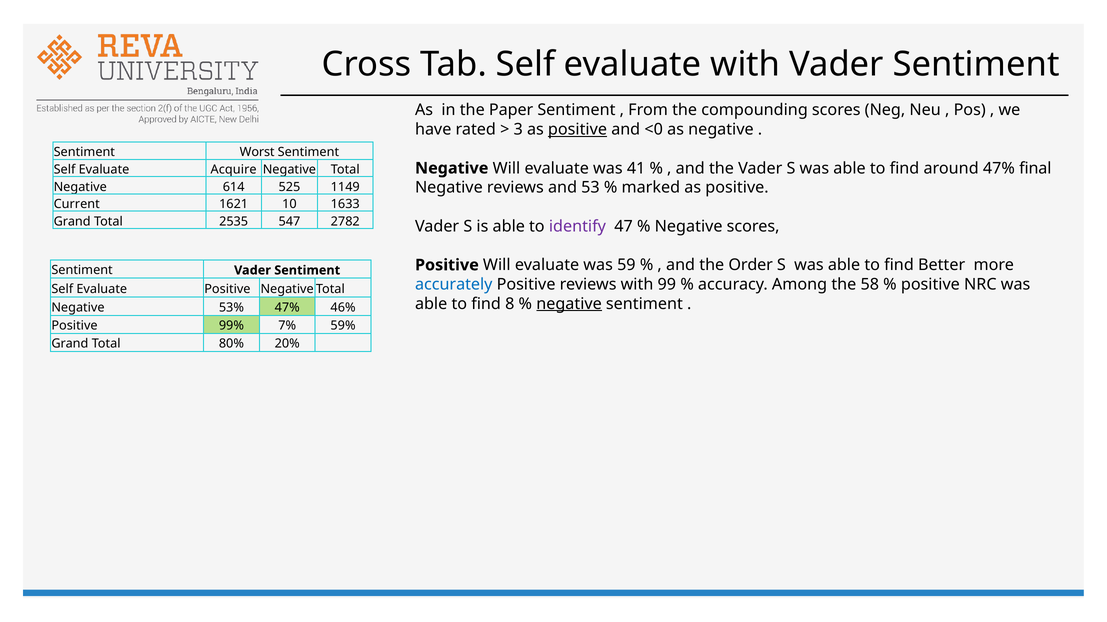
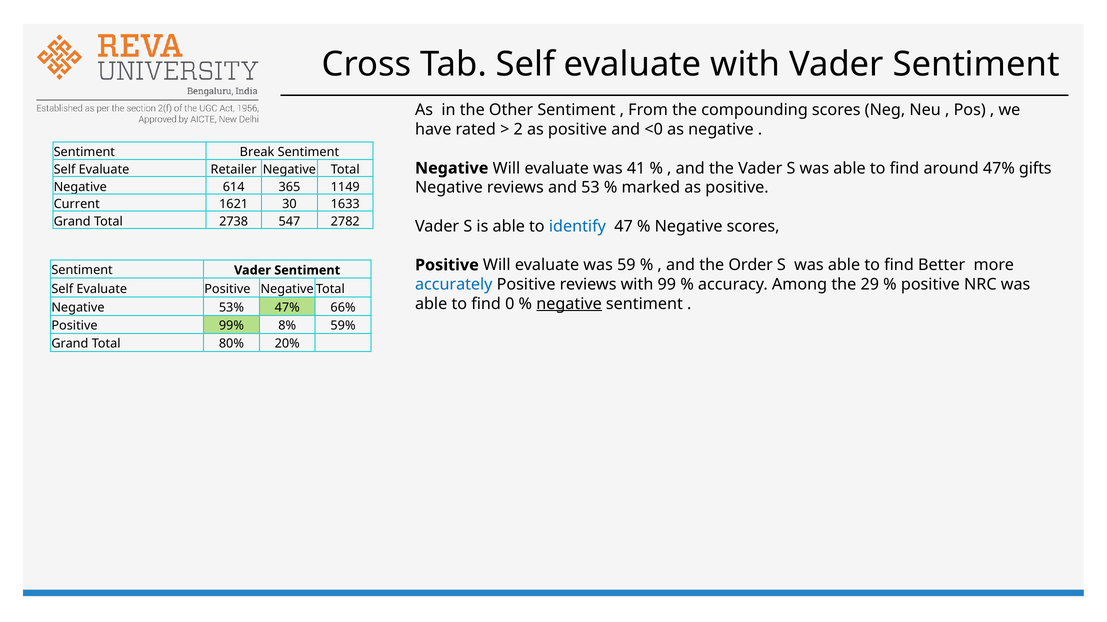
Paper: Paper -> Other (511, 110)
3: 3 -> 2 (518, 130)
positive underline: present -> none (577, 130)
Worst: Worst -> Break (257, 152)
final: final -> gifts (1035, 168)
Acquire: Acquire -> Retailer (234, 170)
525: 525 -> 365 (289, 187)
10: 10 -> 30 (289, 204)
2535: 2535 -> 2738 (234, 222)
identify colour: purple -> blue (577, 227)
58: 58 -> 29 (870, 285)
8: 8 -> 0 (510, 304)
46%: 46% -> 66% (343, 308)
7%: 7% -> 8% (287, 326)
